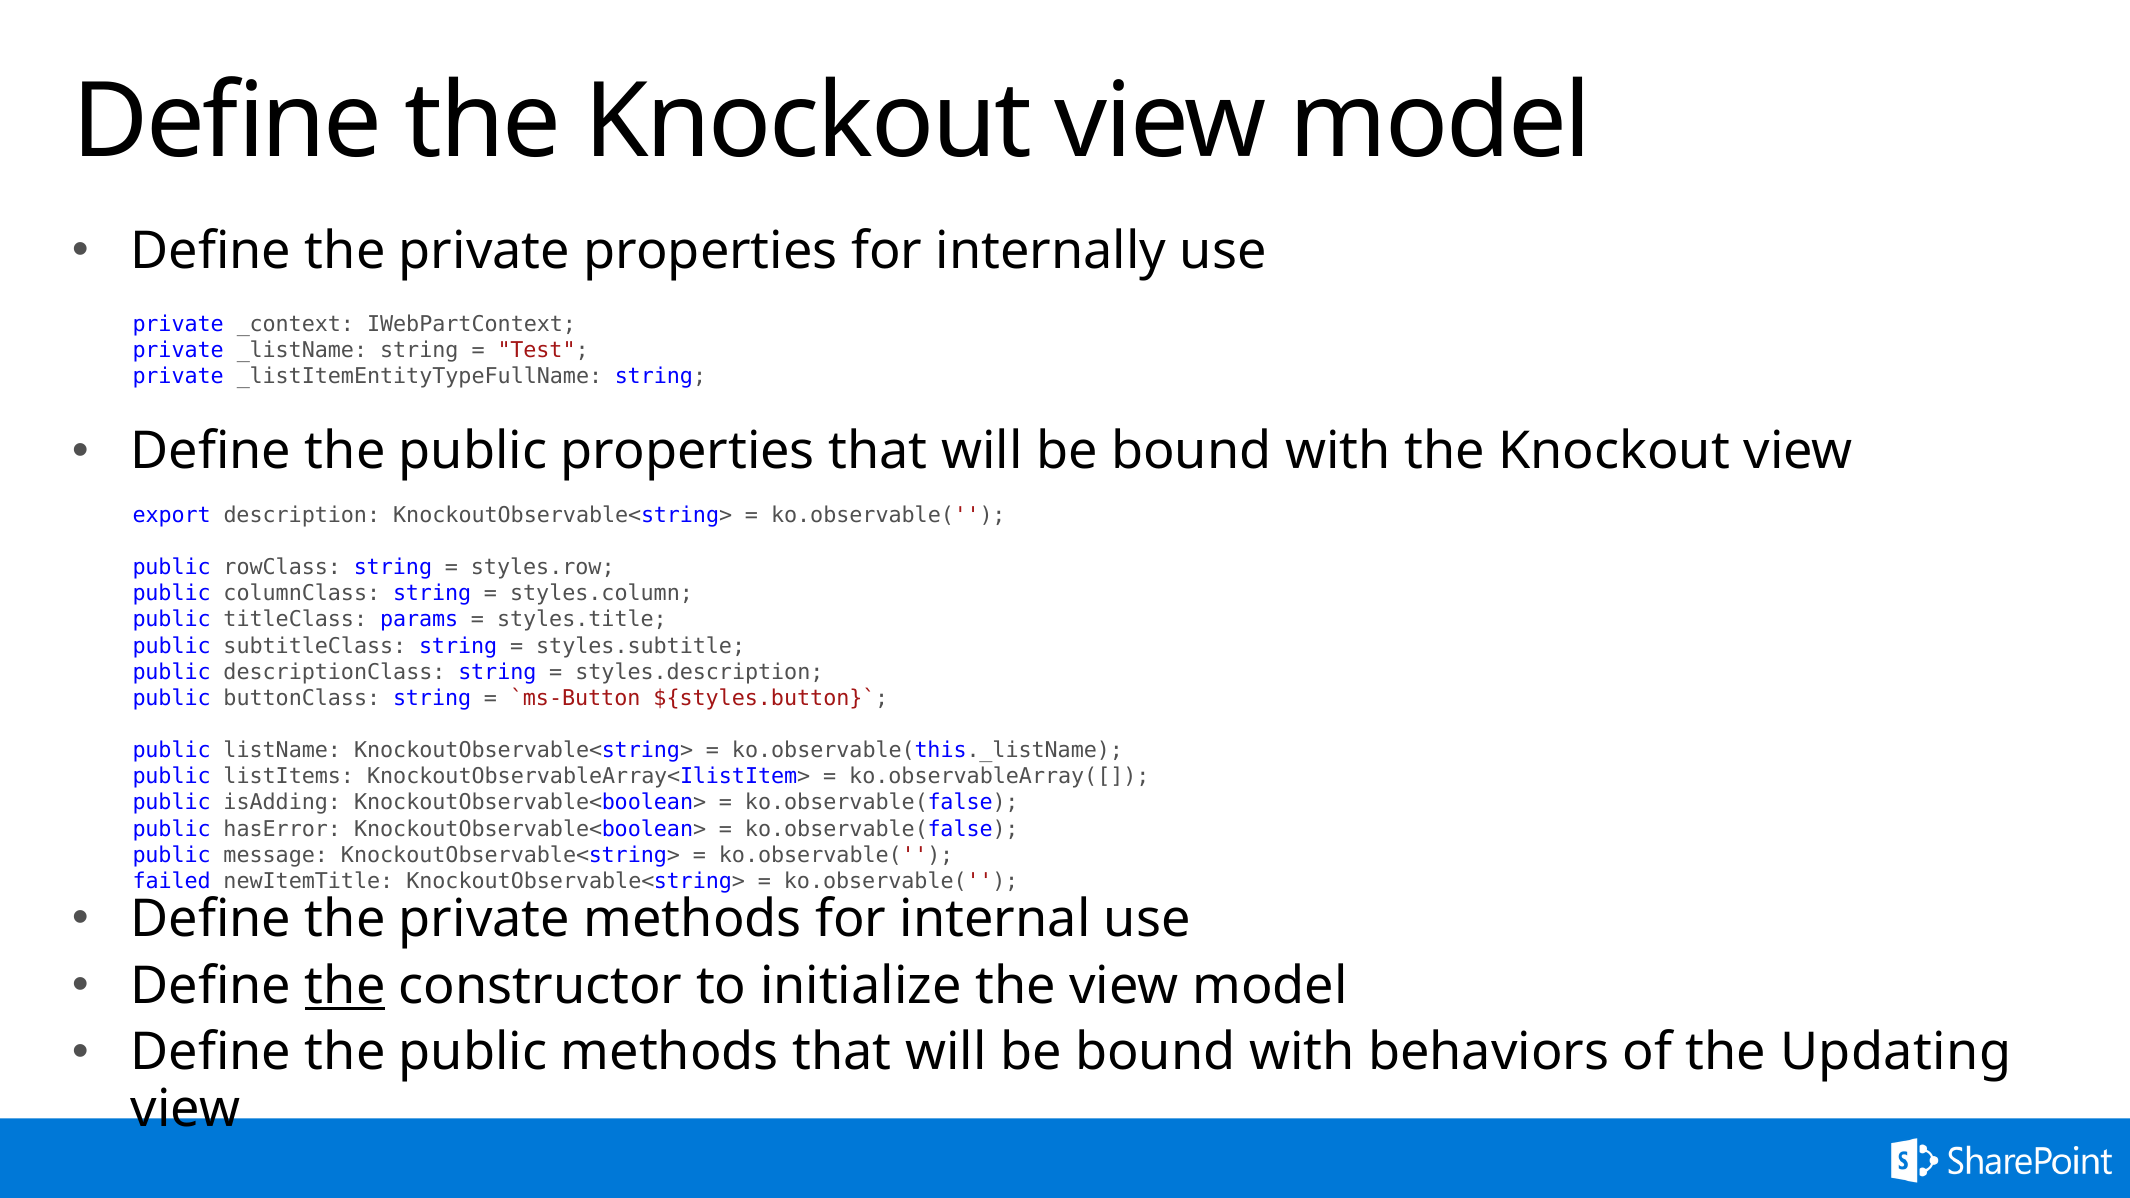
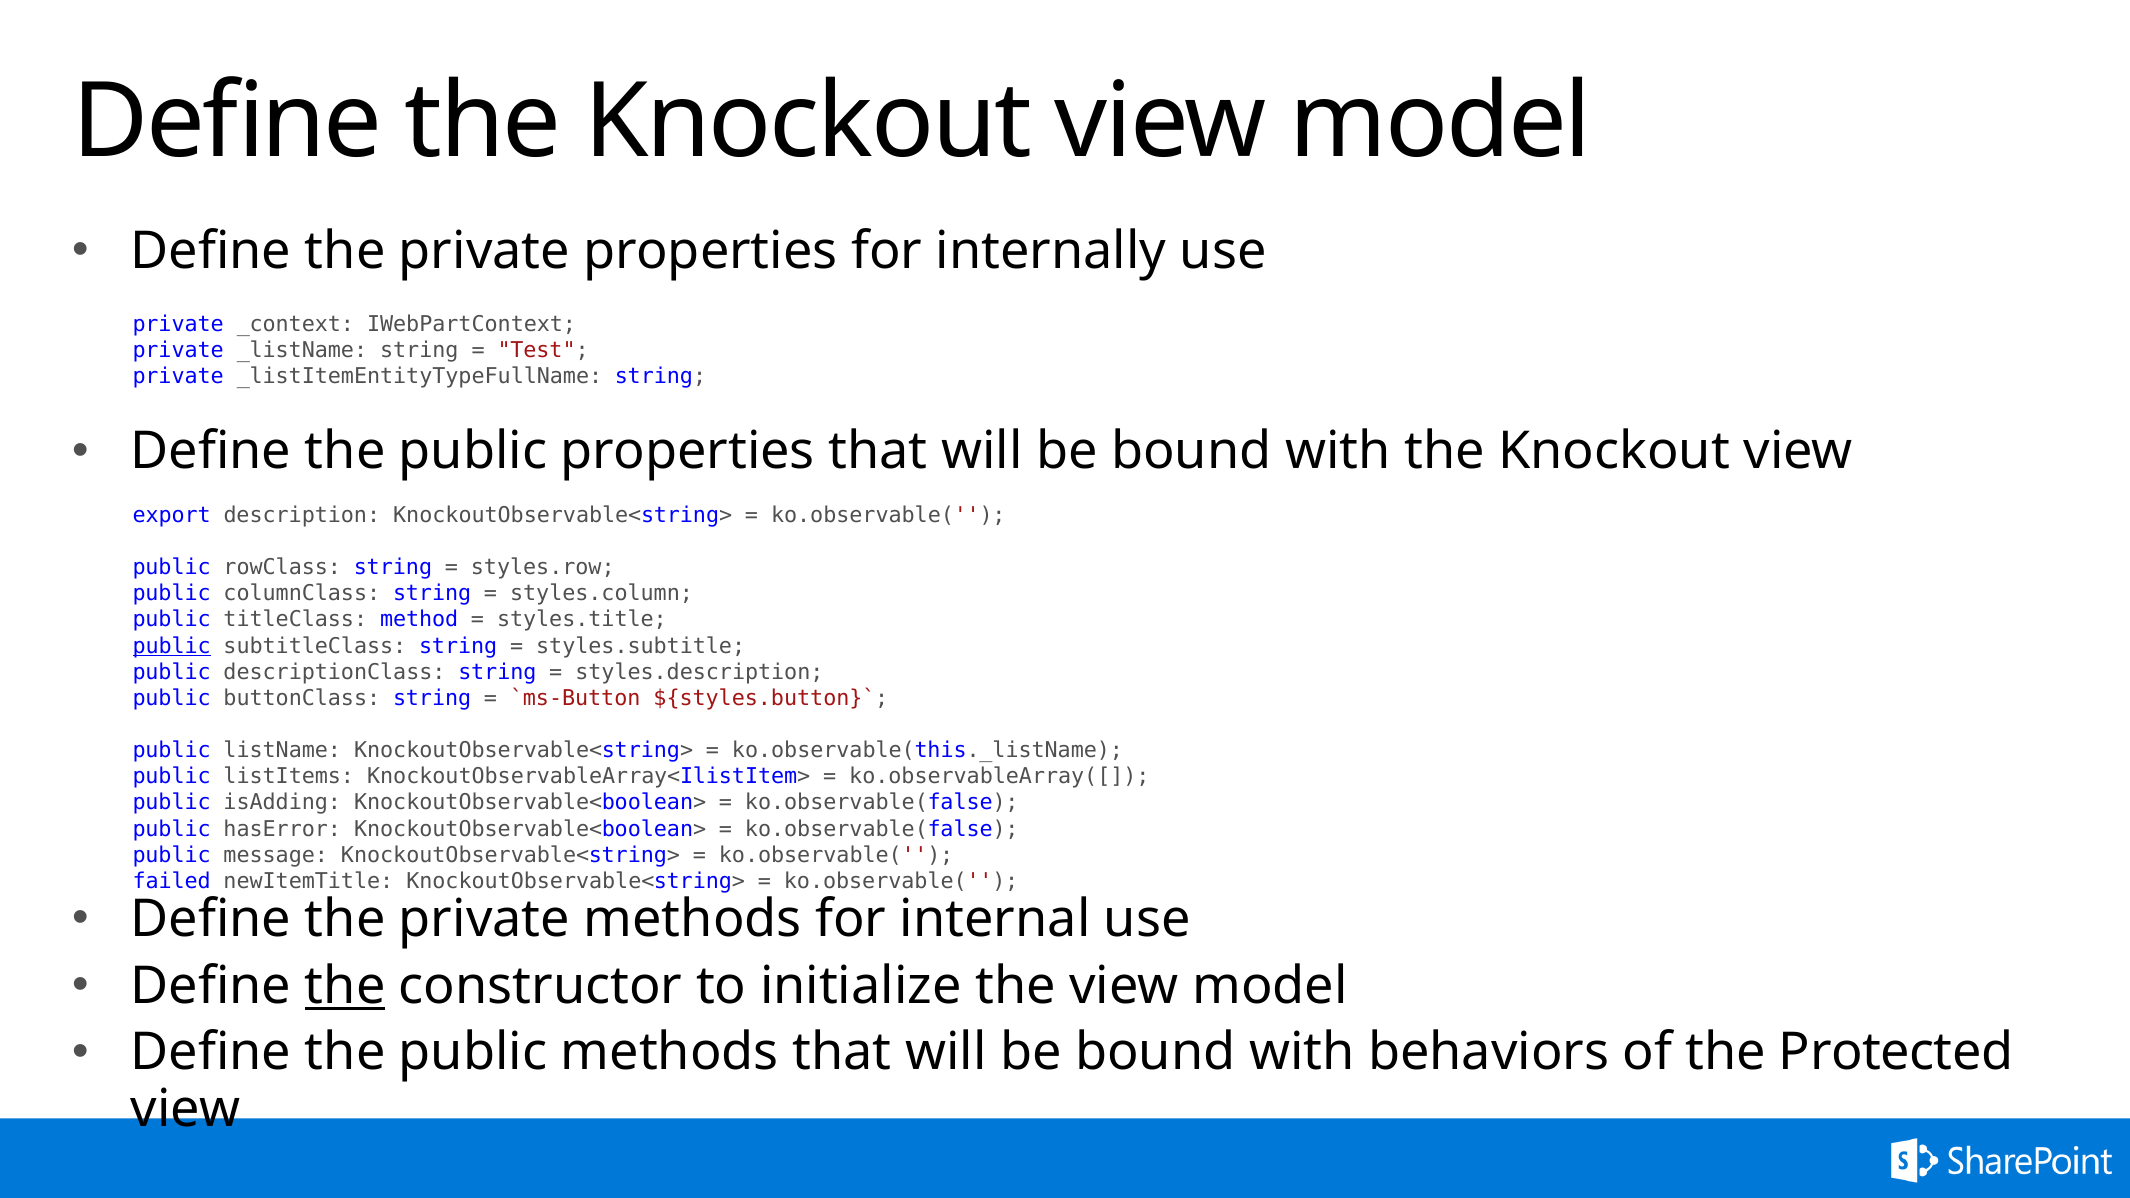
params: params -> method (419, 620)
public underline: none -> present (172, 646)
Updating: Updating -> Protected (1896, 1053)
